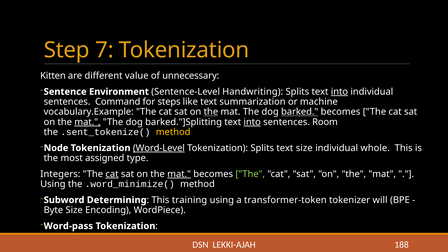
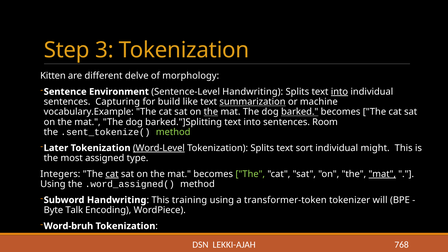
7: 7 -> 3 (104, 50)
value: value -> delve (137, 76)
unnecessary: unnecessary -> morphology (191, 76)
Command: Command -> Capturing (118, 102)
steps: steps -> build (169, 102)
summarization underline: none -> present (253, 102)
mat underline: present -> none (87, 122)
into underline: present -> none (252, 122)
method colour: yellow -> light green (173, 132)
Node: Node -> Later (56, 148)
text size: size -> sort (304, 148)
whole: whole -> might (375, 148)
mat underline: present -> none (179, 174)
mat underline: none -> present (382, 174)
.word_minimize(: .word_minimize( -> .word_assigned( (130, 184)
Subword Determining: Determining -> Handwriting (117, 200)
Byte Size: Size -> Talk (74, 210)
Word-pass: Word-pass -> Word-bruh (68, 226)
188: 188 -> 768 (402, 245)
